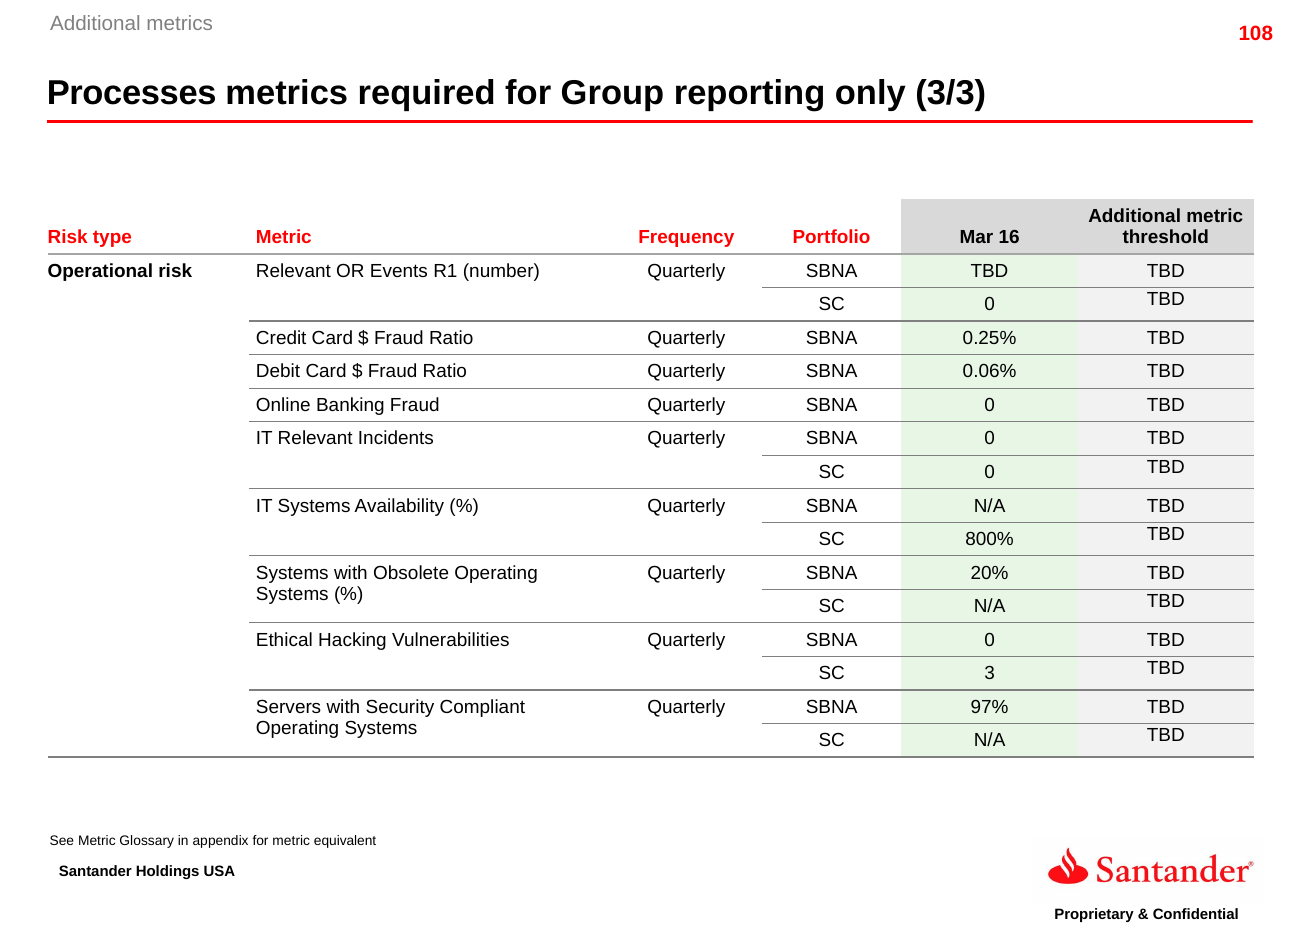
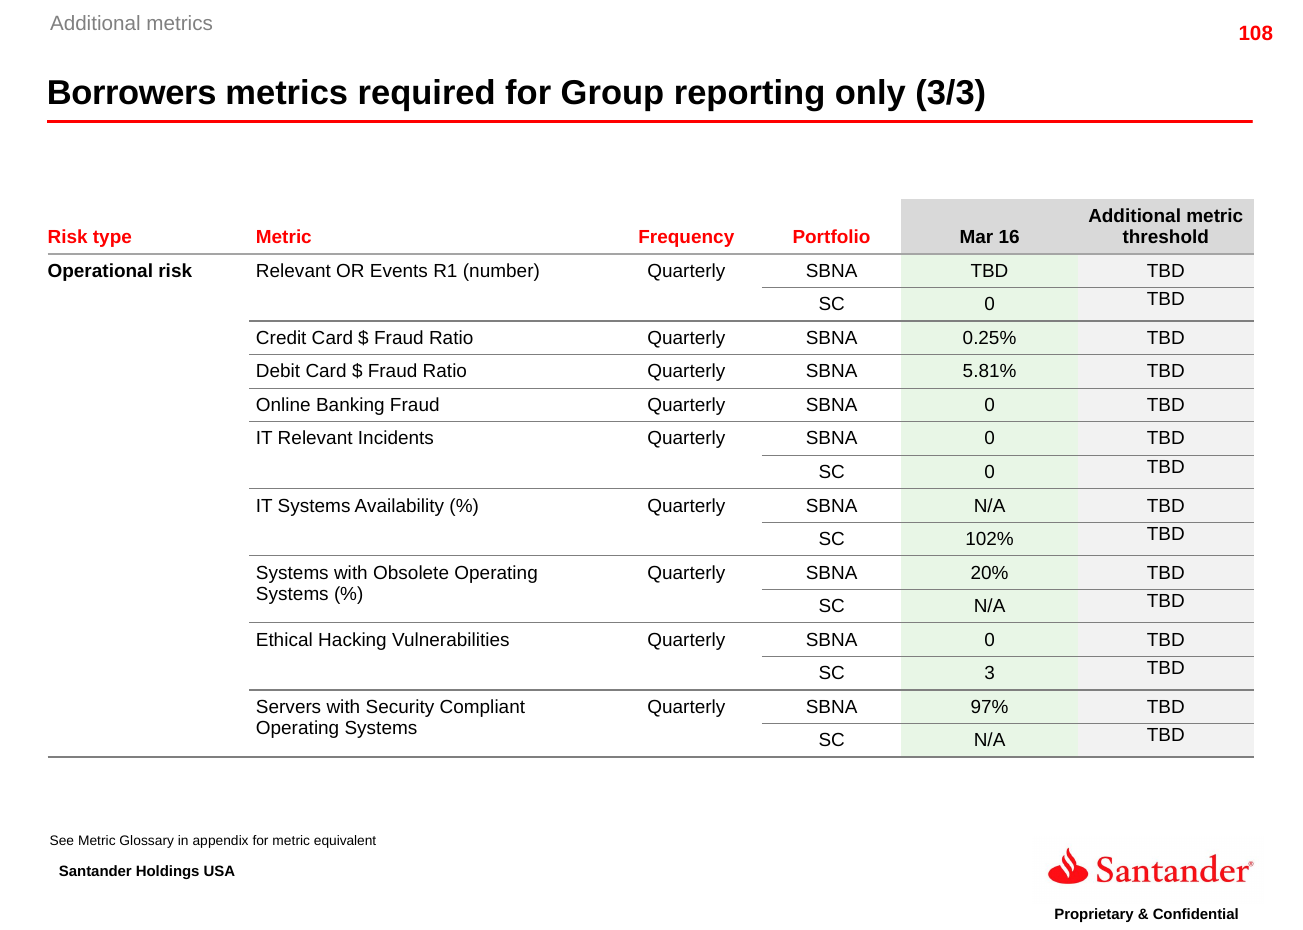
Processes: Processes -> Borrowers (132, 93)
0.06%: 0.06% -> 5.81% (990, 372)
800%: 800% -> 102% (990, 540)
